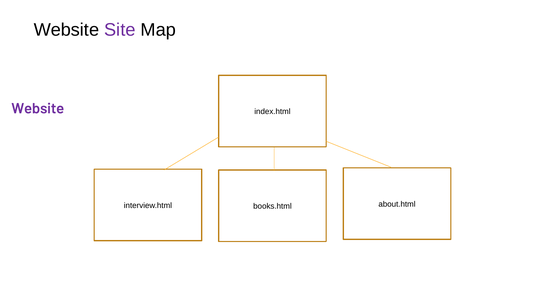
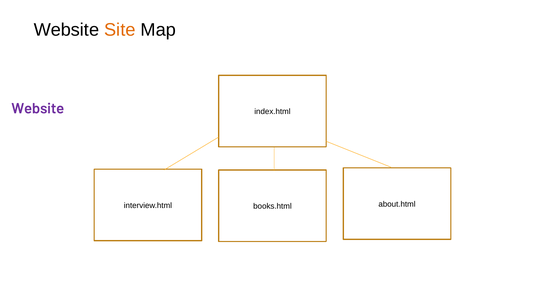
Site colour: purple -> orange (120, 30)
